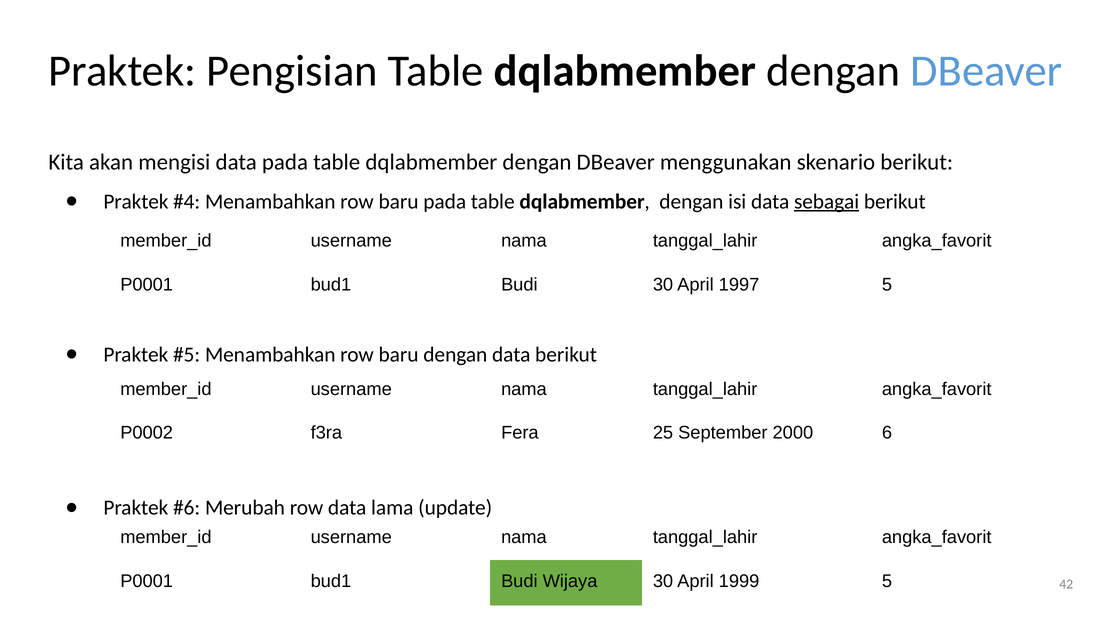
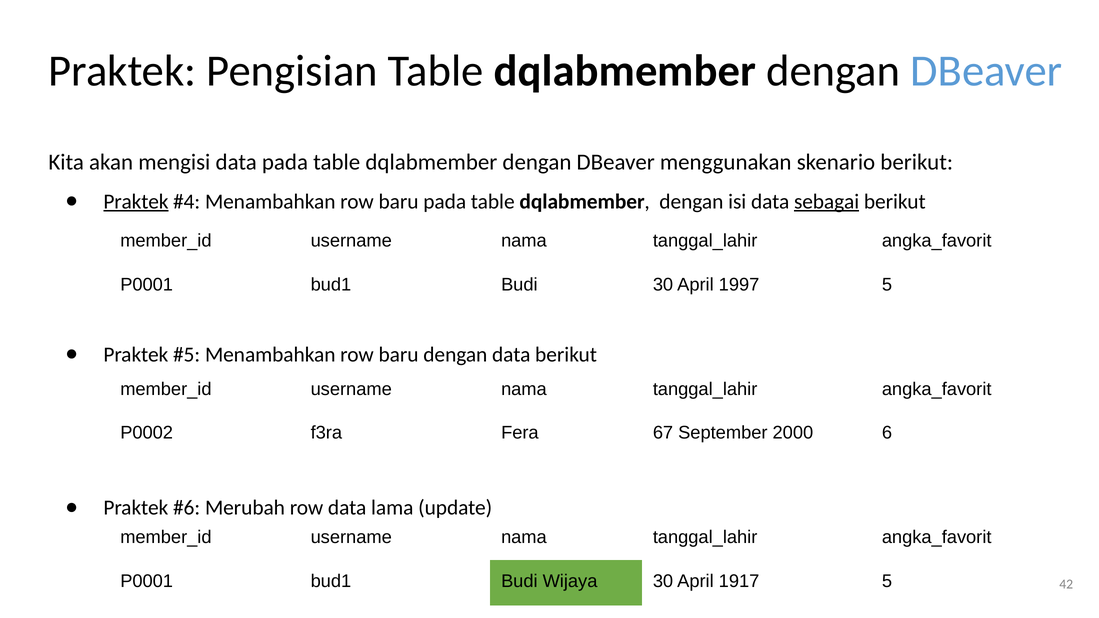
Praktek underline: none -> present (136, 202)
25: 25 -> 67 (663, 433)
1999: 1999 -> 1917 (739, 581)
